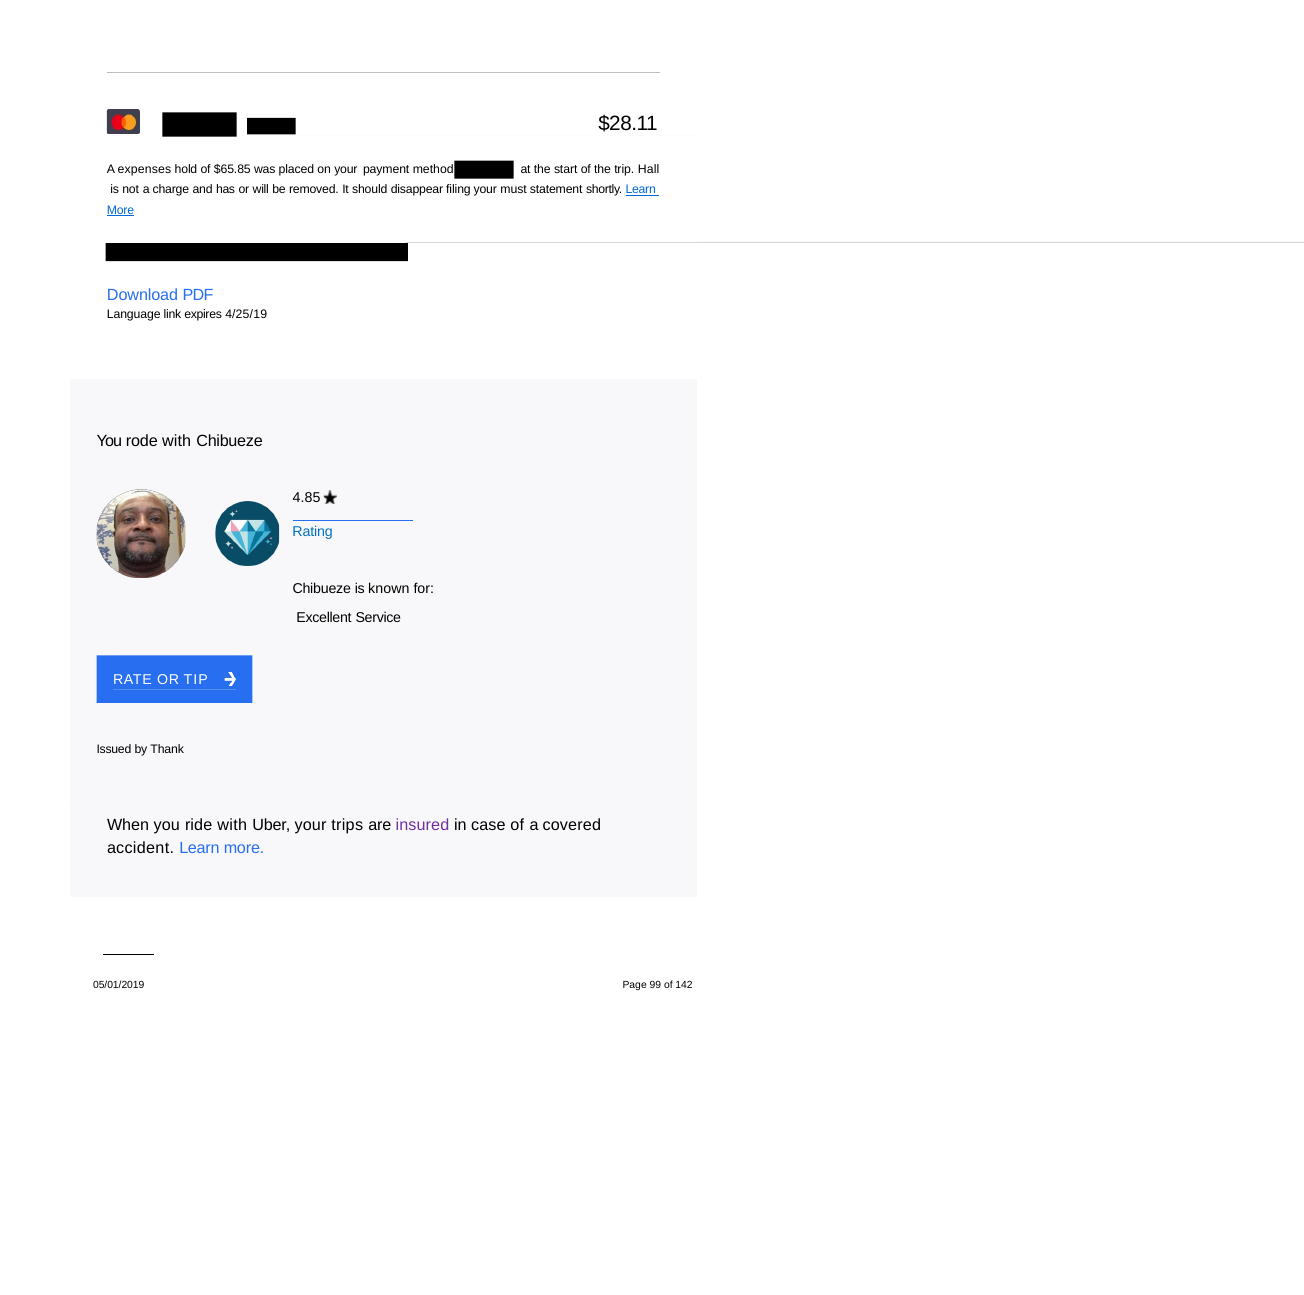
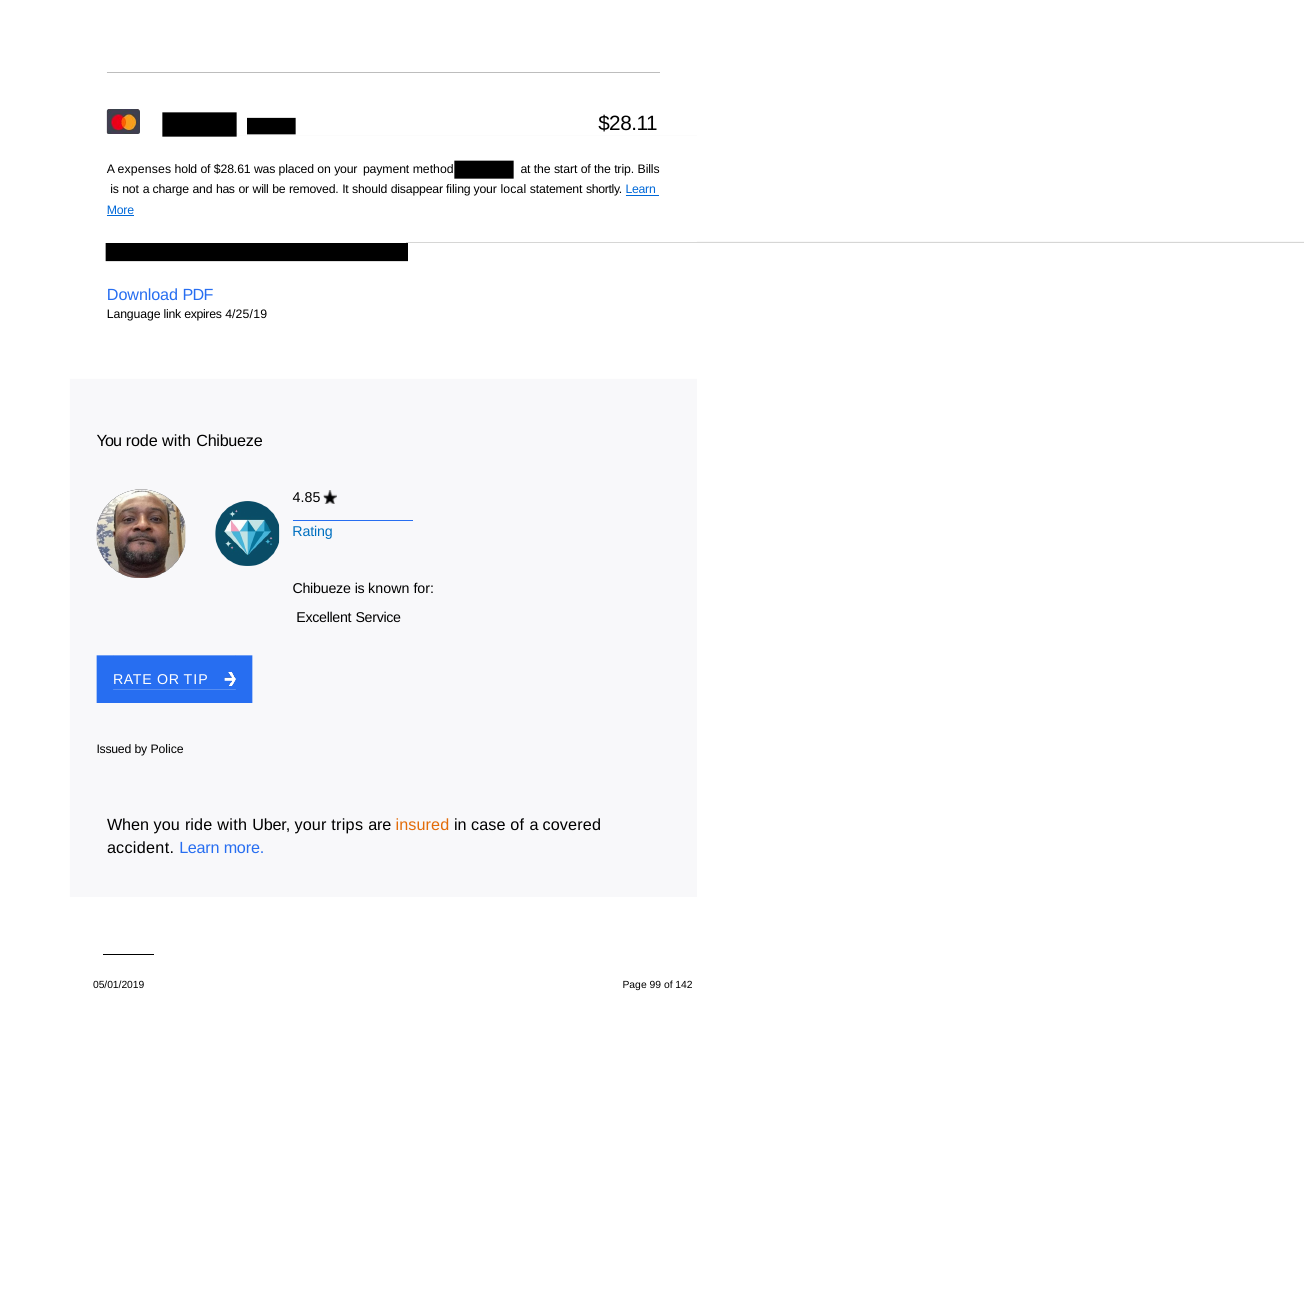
$65.85: $65.85 -> $28.61 (232, 169)
Hall: Hall -> Bills (649, 169)
must: must -> local (513, 190)
Thank: Thank -> Police (167, 749)
insured colour: purple -> orange (422, 825)
